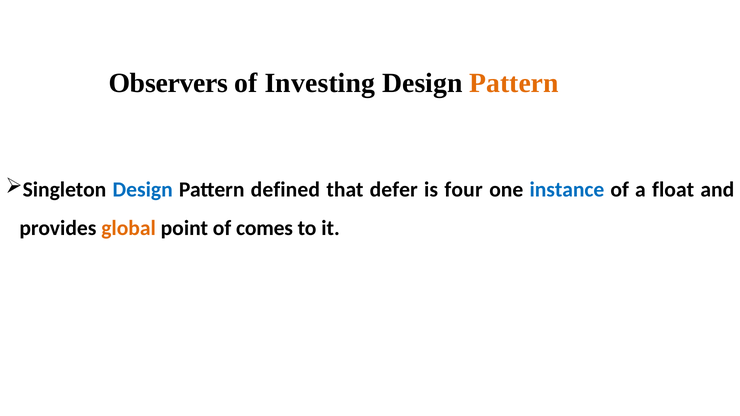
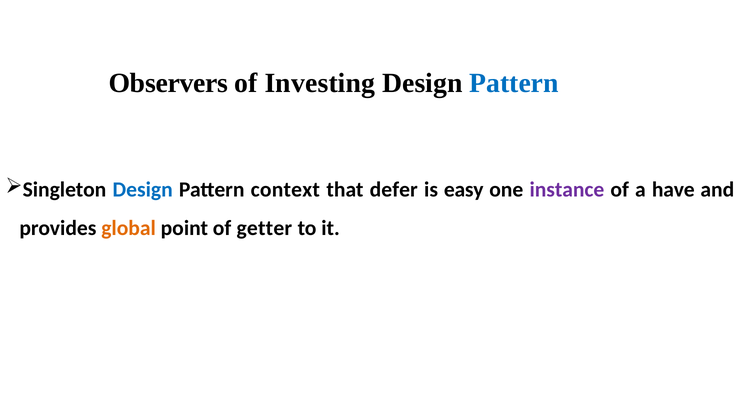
Pattern colour: orange -> blue (514, 83)
defined: defined -> context (285, 190)
four: four -> easy (464, 190)
instance colour: blue -> purple (567, 190)
float: float -> have (673, 190)
comes: comes -> getter (264, 228)
